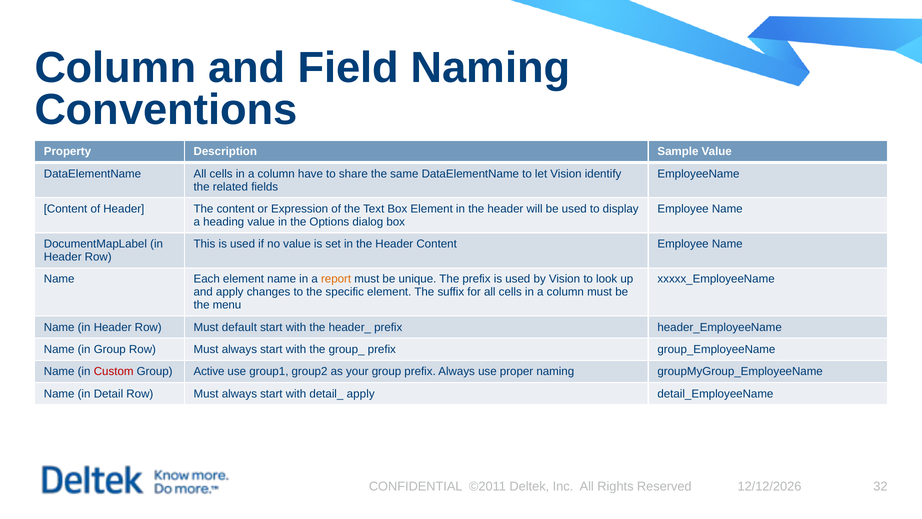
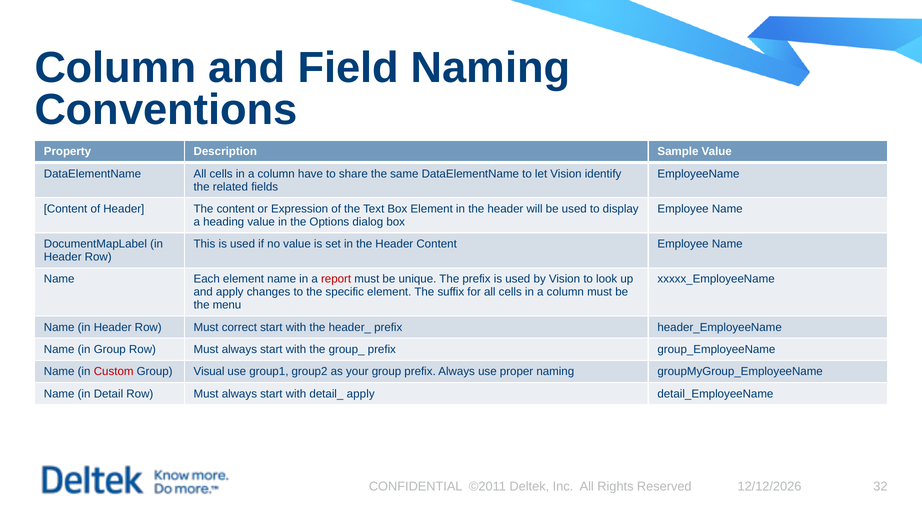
report colour: orange -> red (336, 279)
default: default -> correct (239, 327)
Active: Active -> Visual (209, 371)
